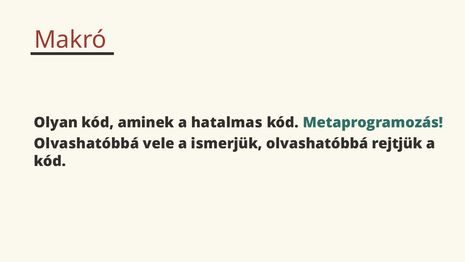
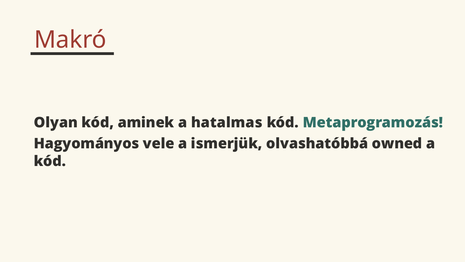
Olvashatóbbá: Olvashatóbbá -> Hagyományos (87, 143)
rejtjük: rejtjük -> owned (397, 143)
